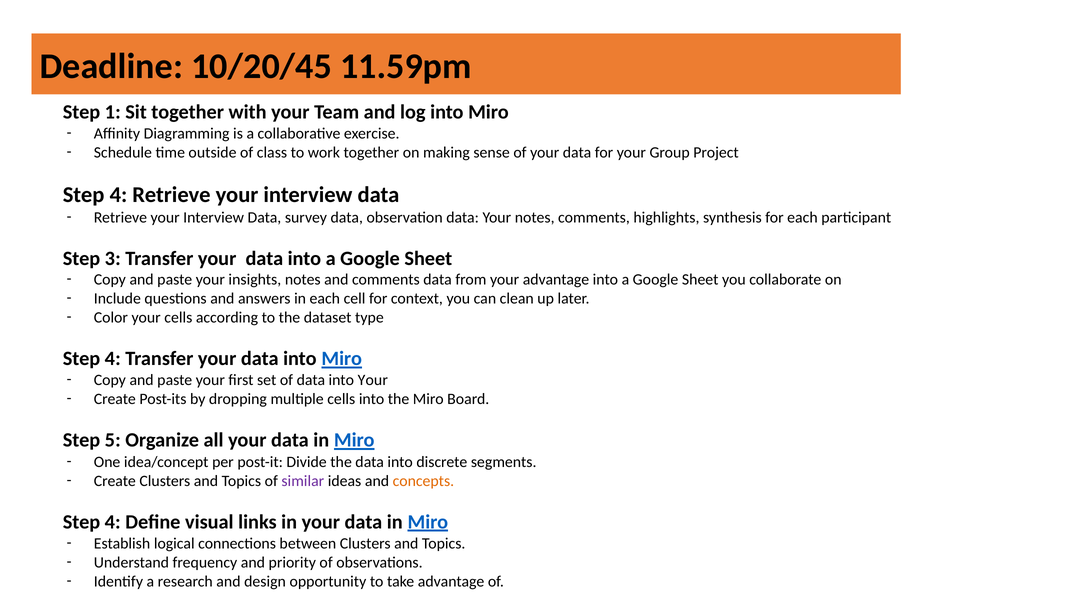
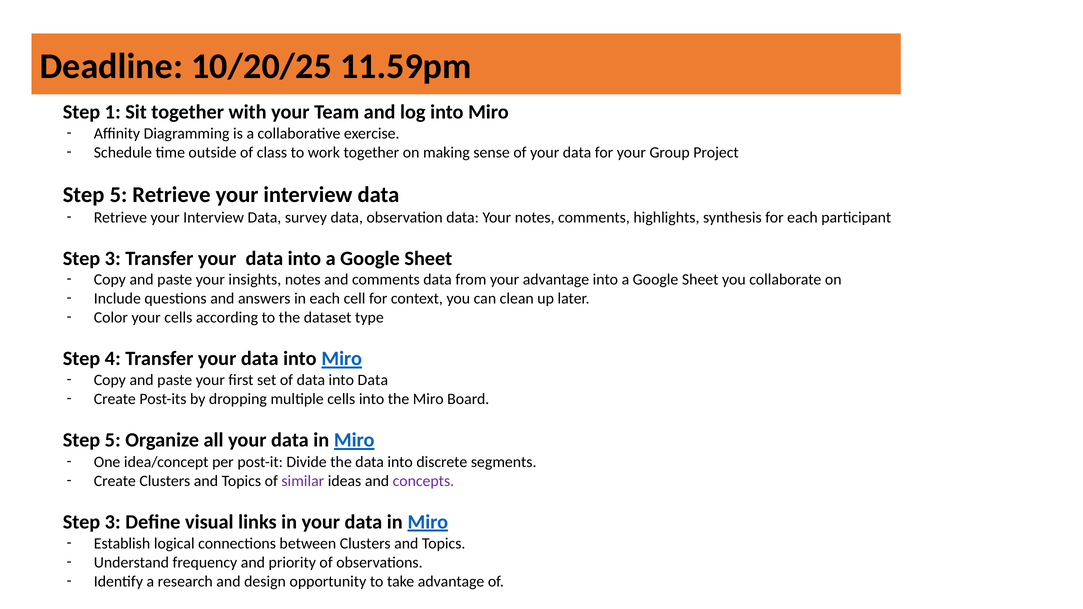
10/20/45: 10/20/45 -> 10/20/25 (262, 66)
4: 4 -> 5 (118, 195)
into Your: Your -> Data (373, 380)
concepts colour: orange -> purple (423, 481)
4: 4 -> 3 (113, 522)
